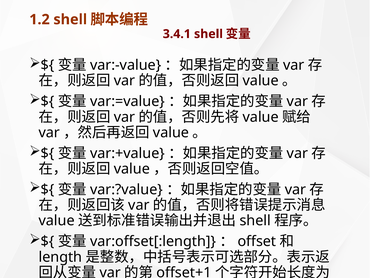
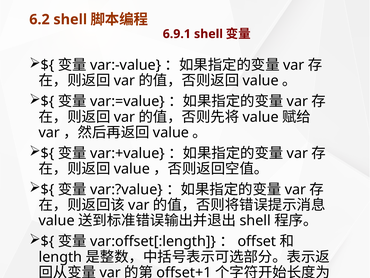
1.2: 1.2 -> 6.2 (39, 19)
3.4.1: 3.4.1 -> 6.9.1 (177, 34)
